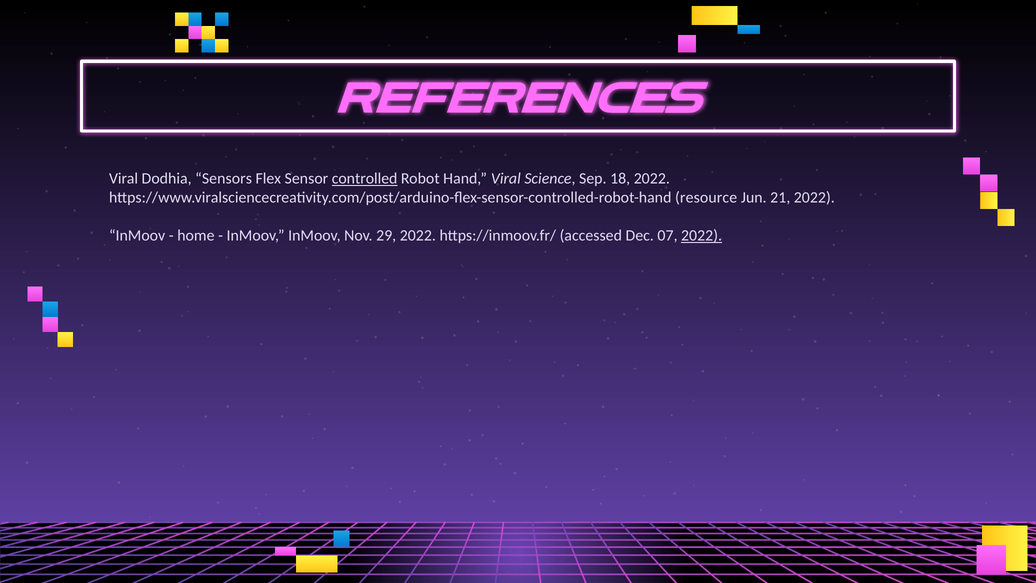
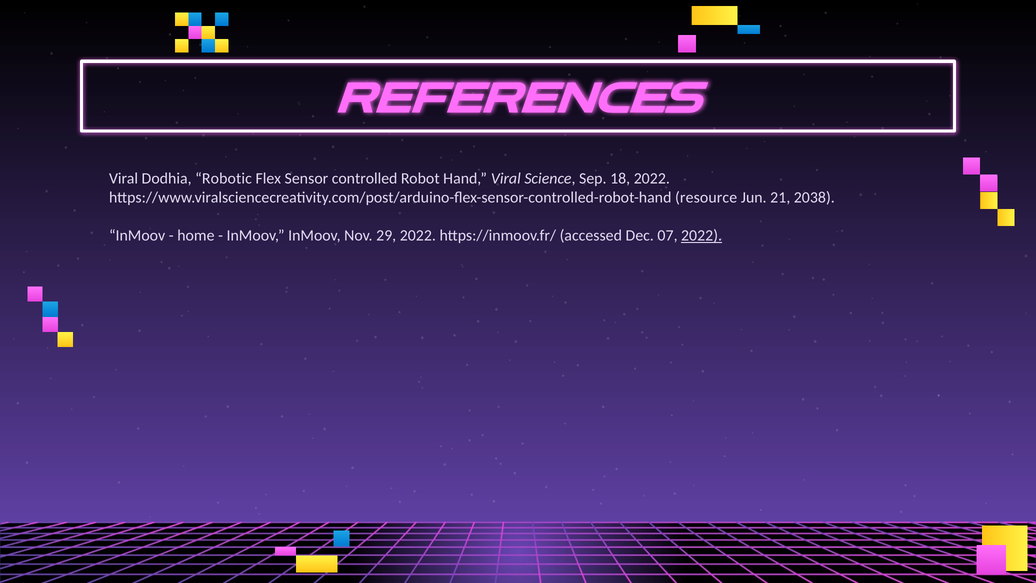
Sensors: Sensors -> Robotic (224, 178)
controlled underline: present -> none (365, 178)
21 2022: 2022 -> 2038 (814, 197)
